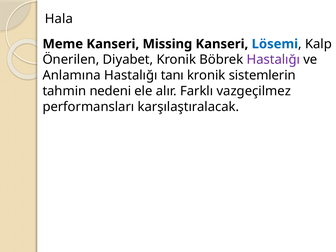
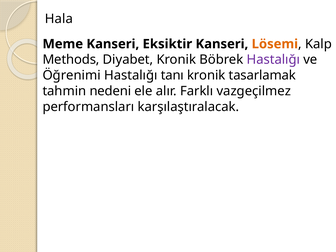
Missing: Missing -> Eksiktir (167, 44)
Lösemi colour: blue -> orange (275, 44)
Önerilen: Önerilen -> Methods (71, 60)
Anlamına: Anlamına -> Öğrenimi (72, 75)
sistemlerin: sistemlerin -> tasarlamak (262, 75)
